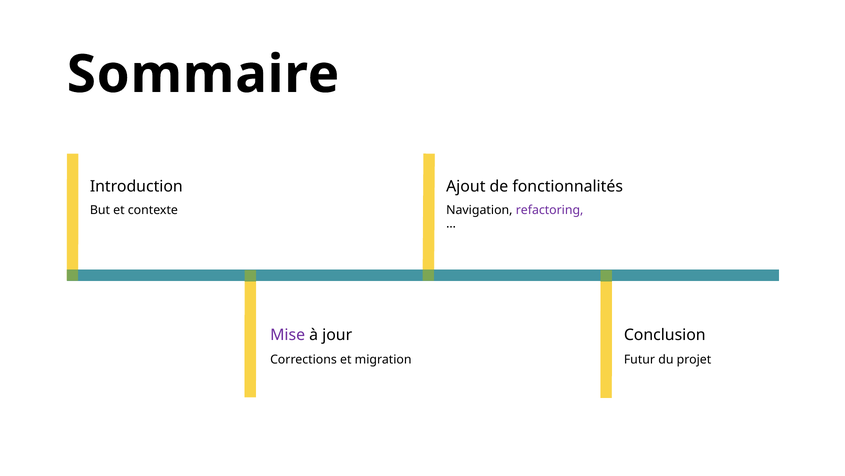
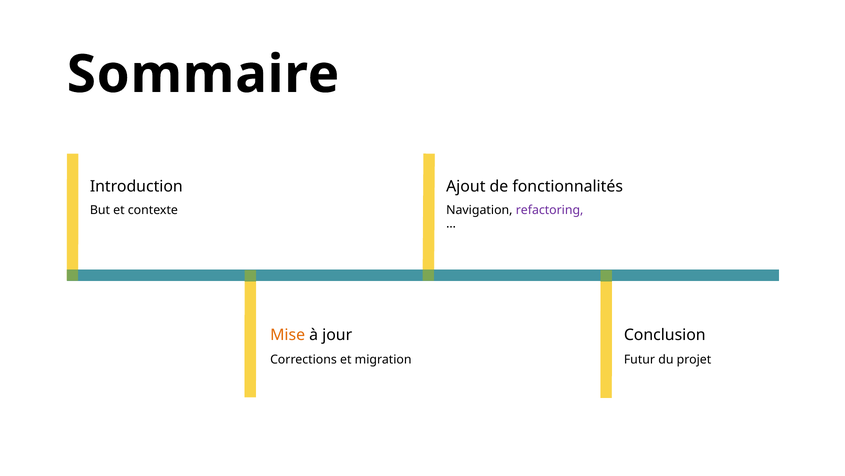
Mise colour: purple -> orange (288, 334)
